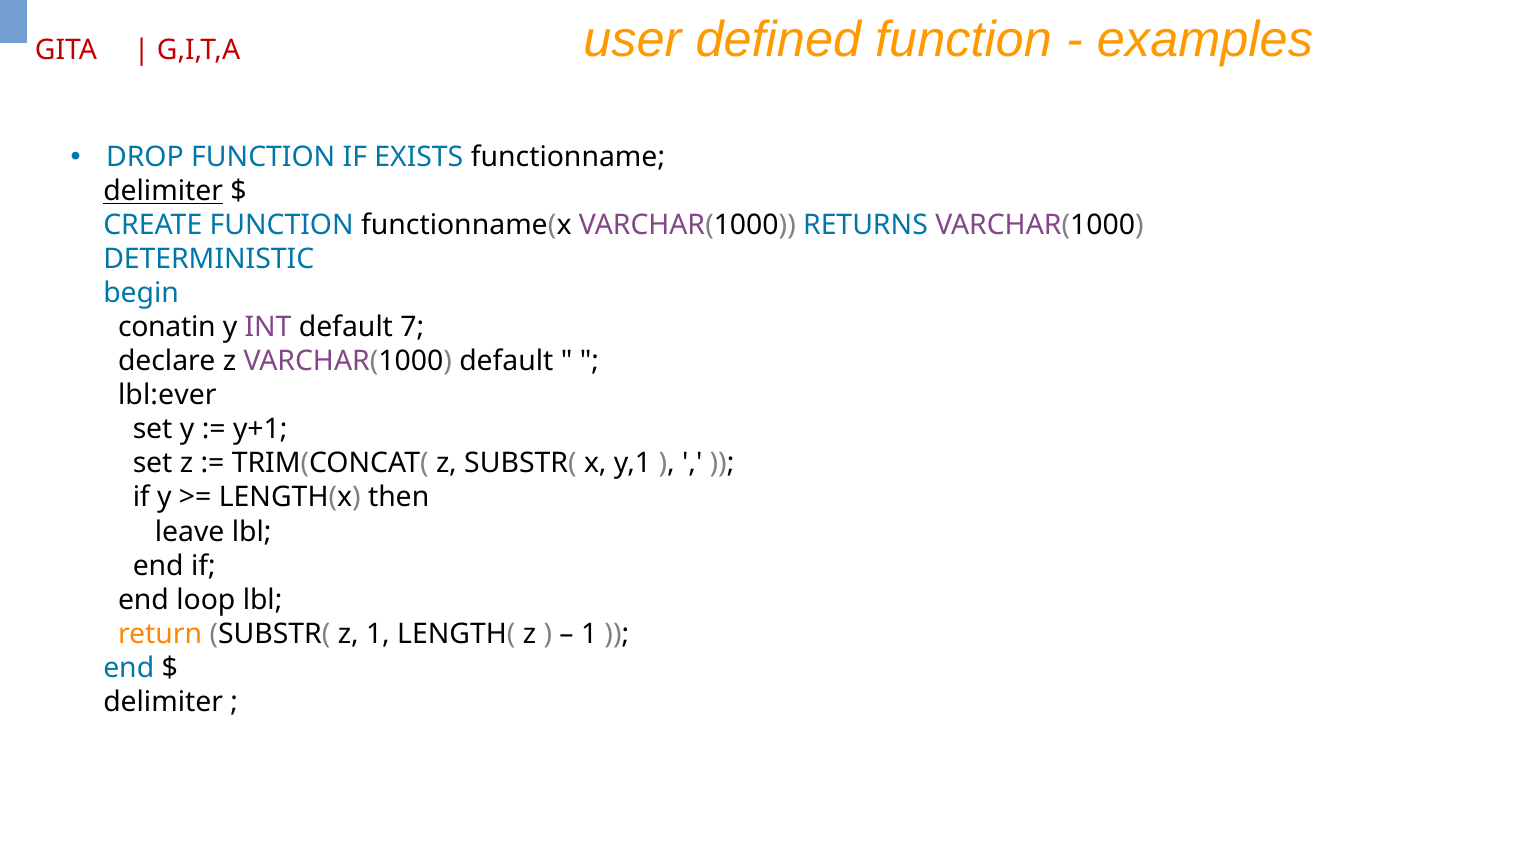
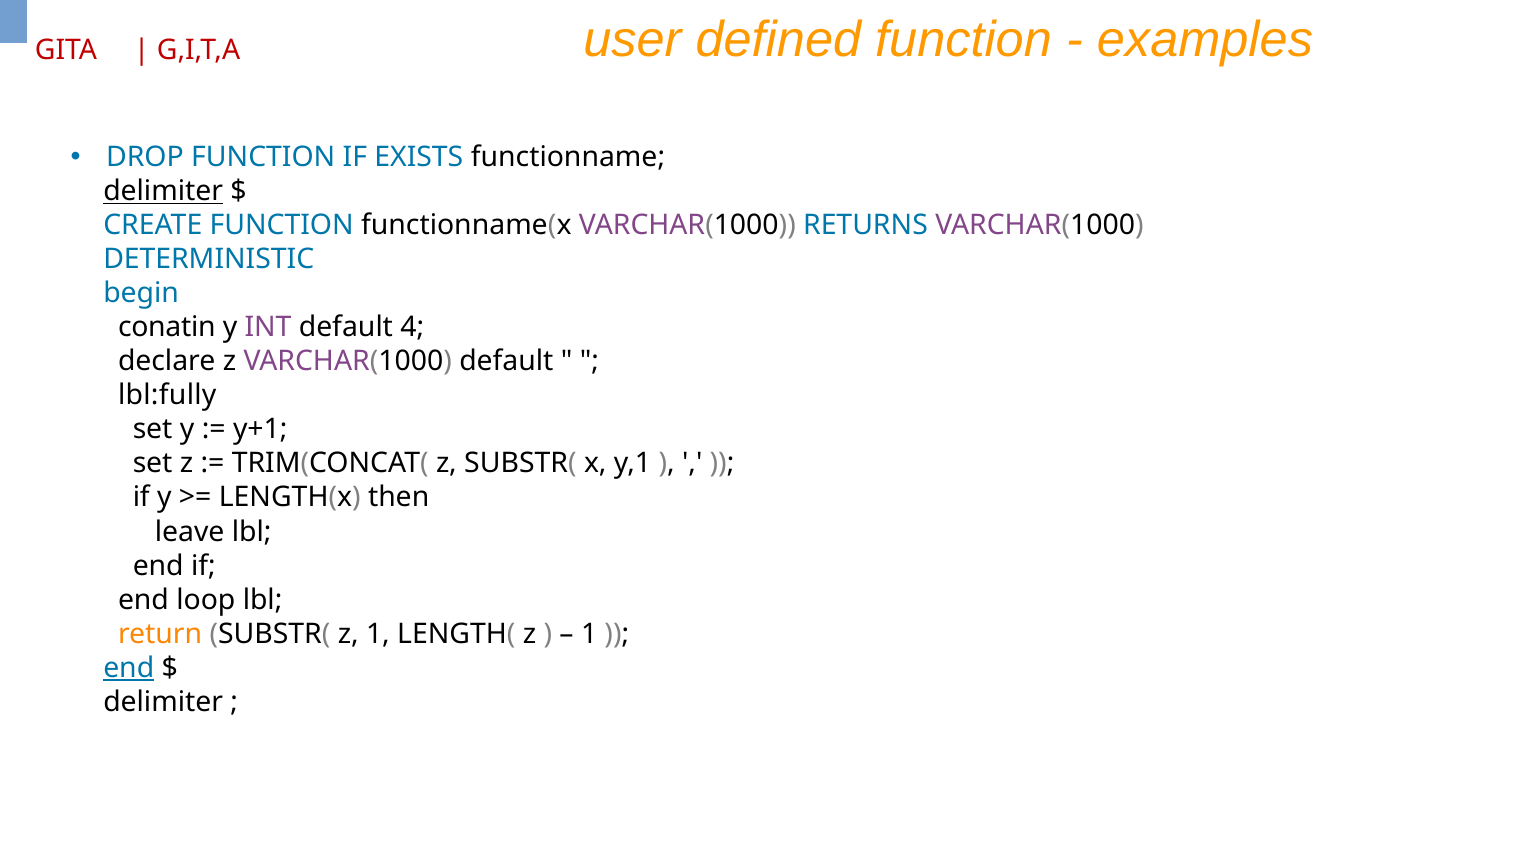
7: 7 -> 4 (412, 328)
lbl:ever: lbl:ever -> lbl:fully (167, 396)
end underline: none -> present (129, 668)
